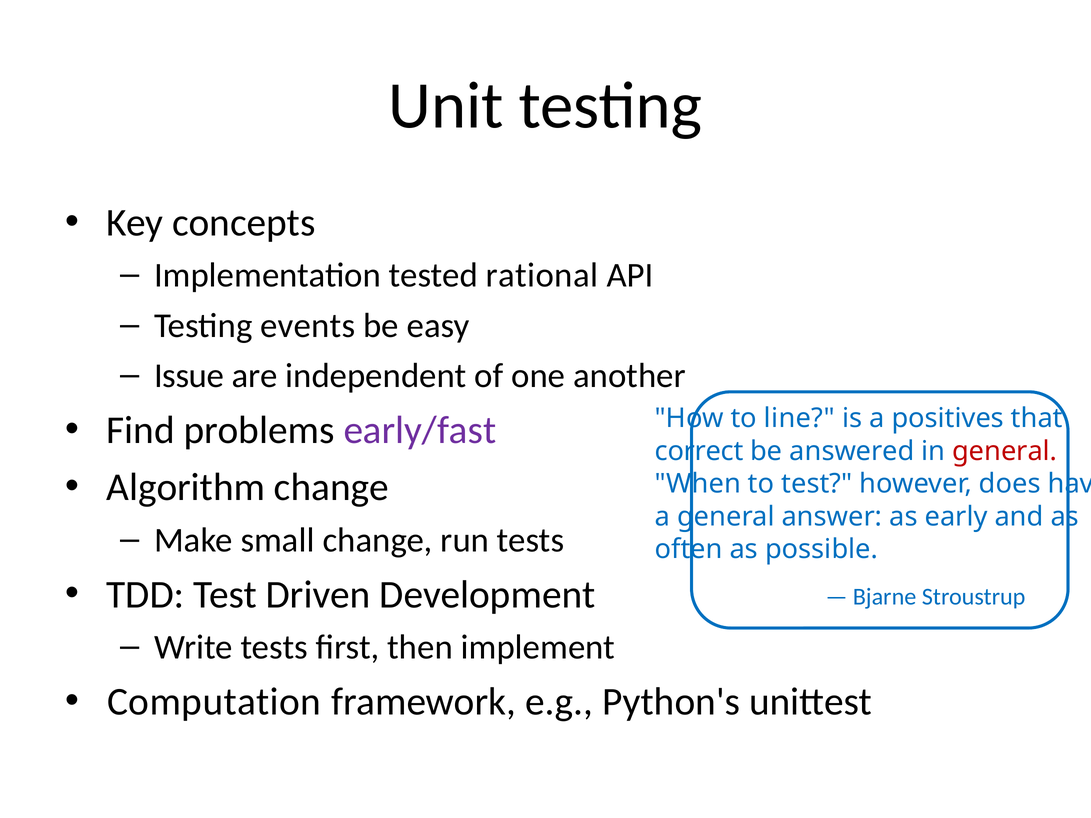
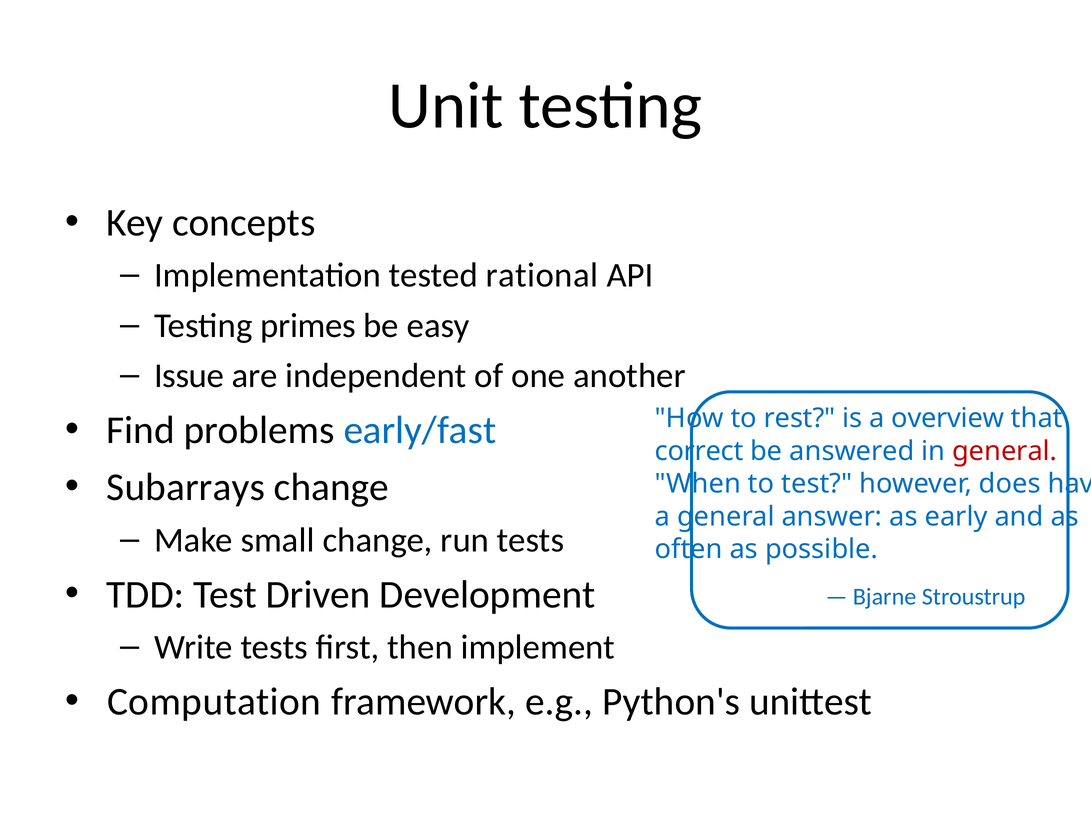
events: events -> primes (308, 326)
early/fast colour: purple -> blue (420, 431)
line: line -> rest (800, 419)
positives: positives -> overview (948, 419)
Algorithm: Algorithm -> Subarrays (186, 488)
